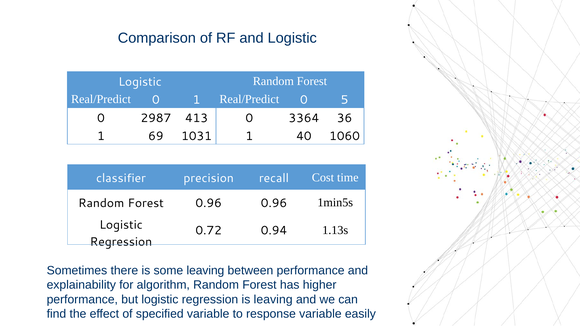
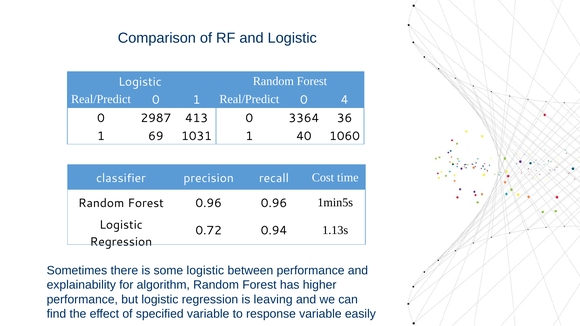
5: 5 -> 4 (345, 100)
some leaving: leaving -> logistic (205, 271)
